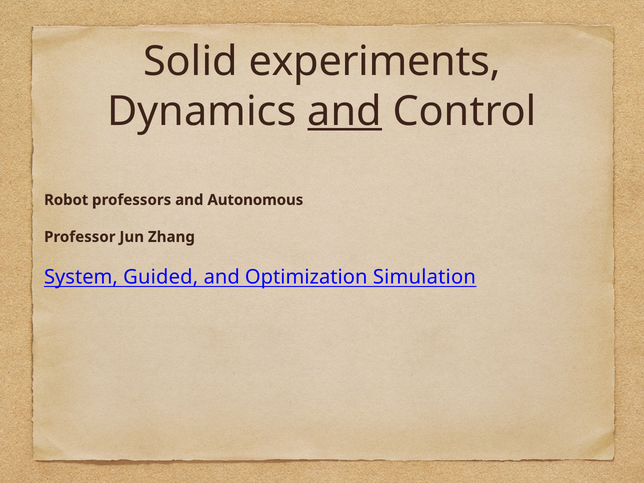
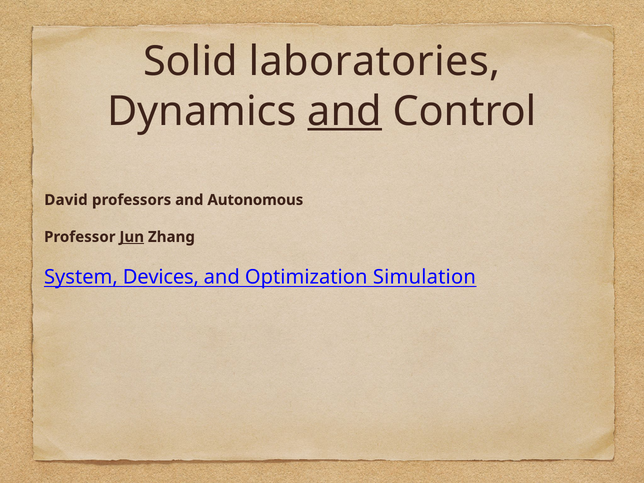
experiments: experiments -> laboratories (374, 62)
Robot: Robot -> David (66, 200)
Jun underline: none -> present (132, 237)
Guided: Guided -> Devices (161, 277)
